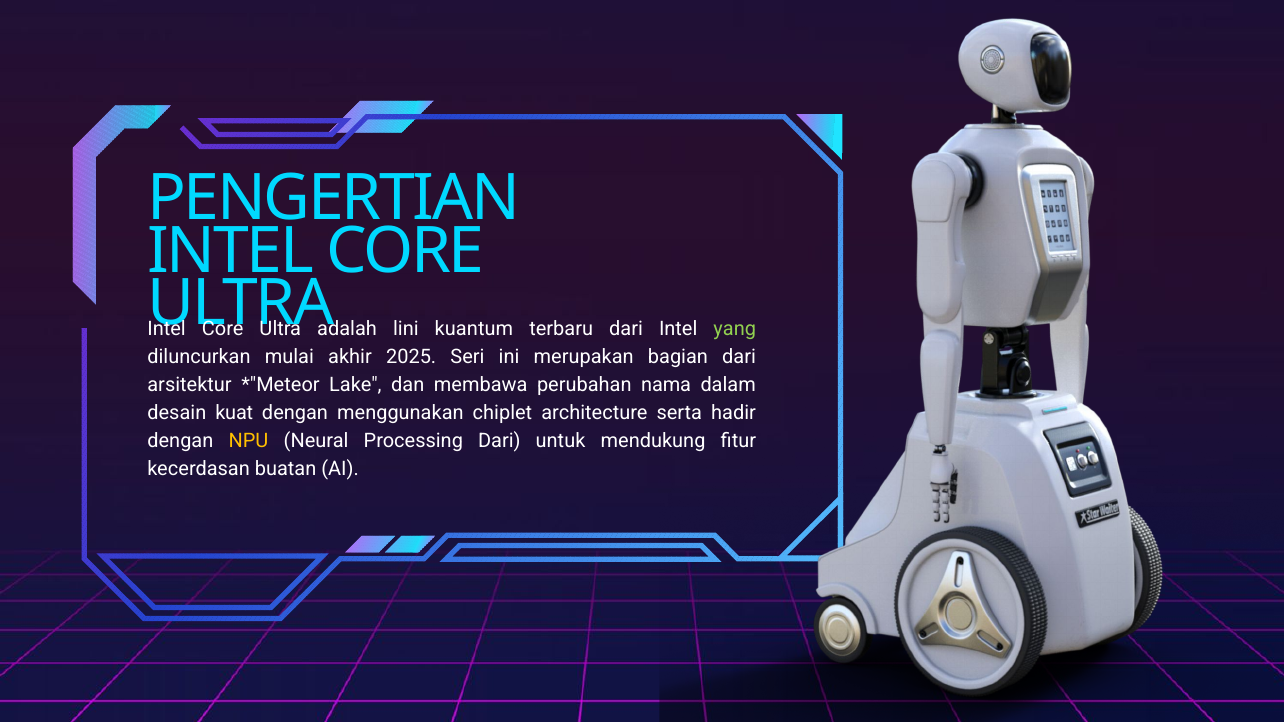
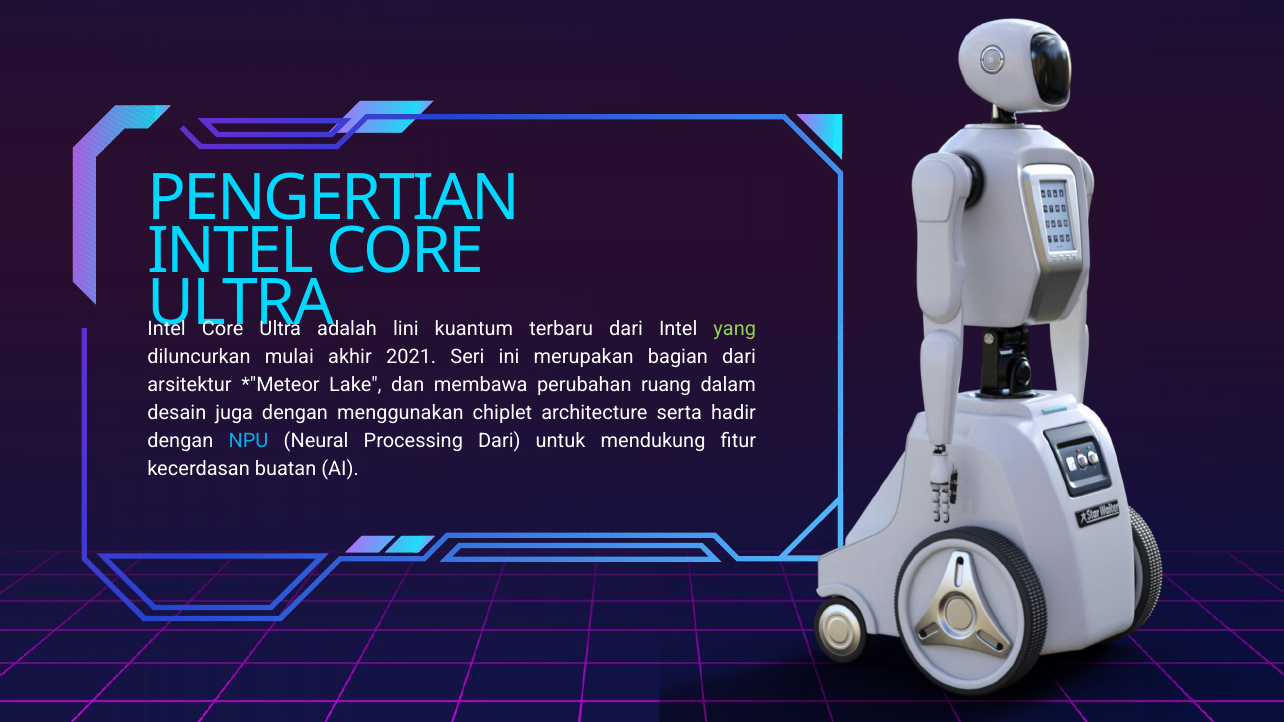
2025: 2025 -> 2021 (411, 357)
nama: nama -> ruang (666, 385)
kuat: kuat -> juga (234, 413)
NPU colour: yellow -> light blue (249, 441)
